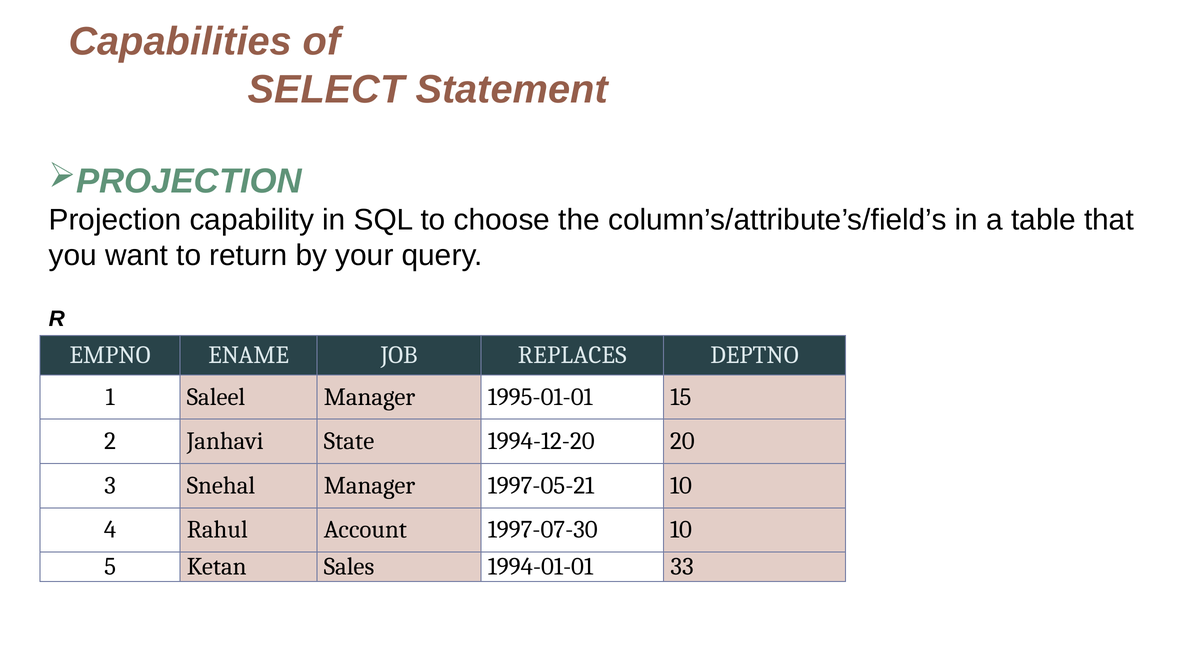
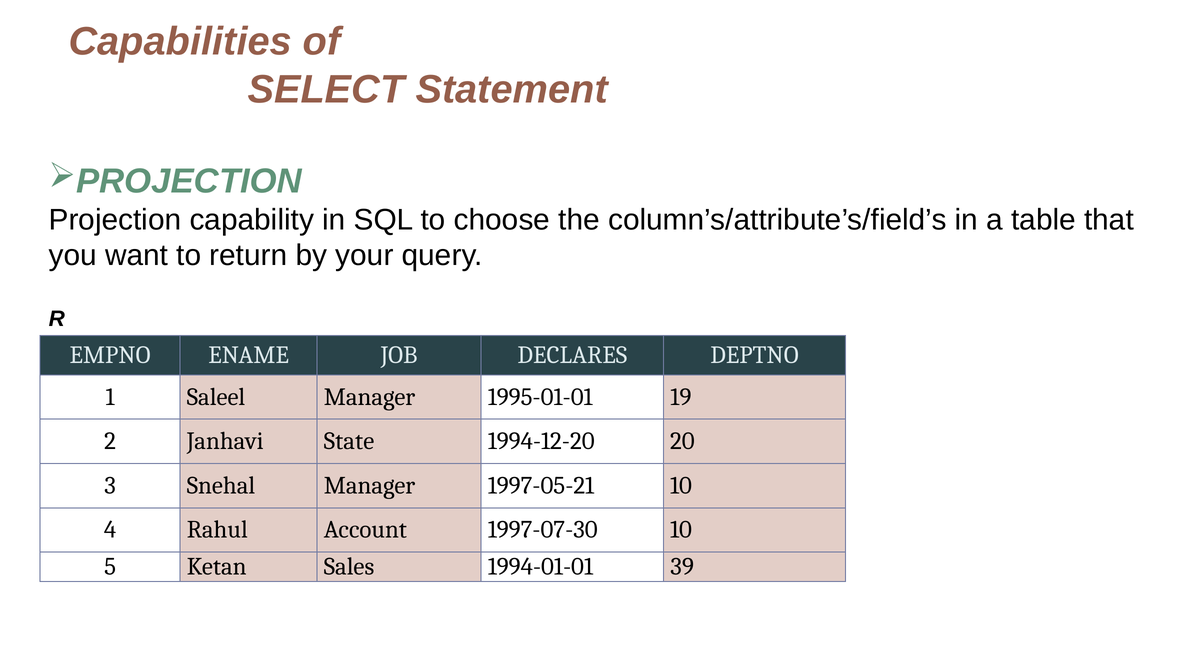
REPLACES: REPLACES -> DECLARES (572, 355)
15: 15 -> 19 (681, 397)
33: 33 -> 39 (682, 567)
